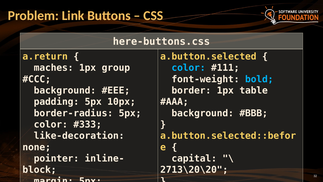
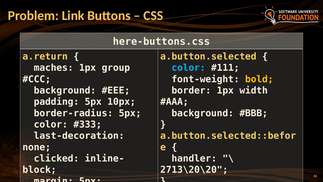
bold colour: light blue -> yellow (259, 79)
table: table -> width (254, 90)
like-decoration: like-decoration -> last-decoration (79, 136)
pointer: pointer -> clicked (56, 158)
capital: capital -> handler (194, 158)
